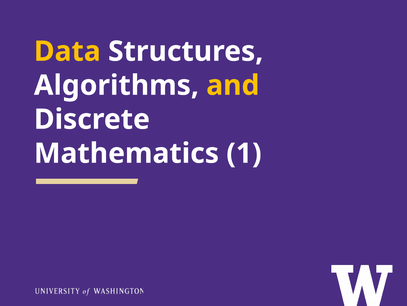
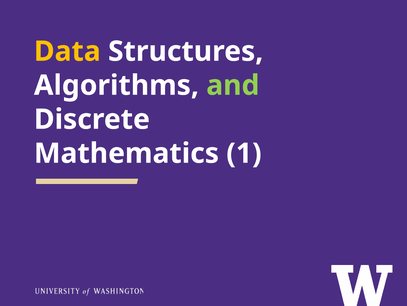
and colour: yellow -> light green (233, 85)
